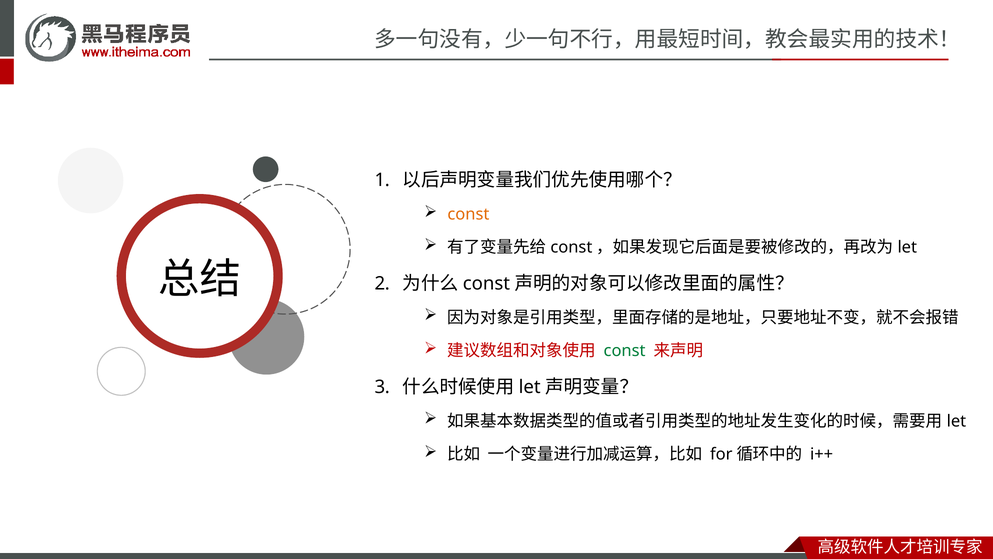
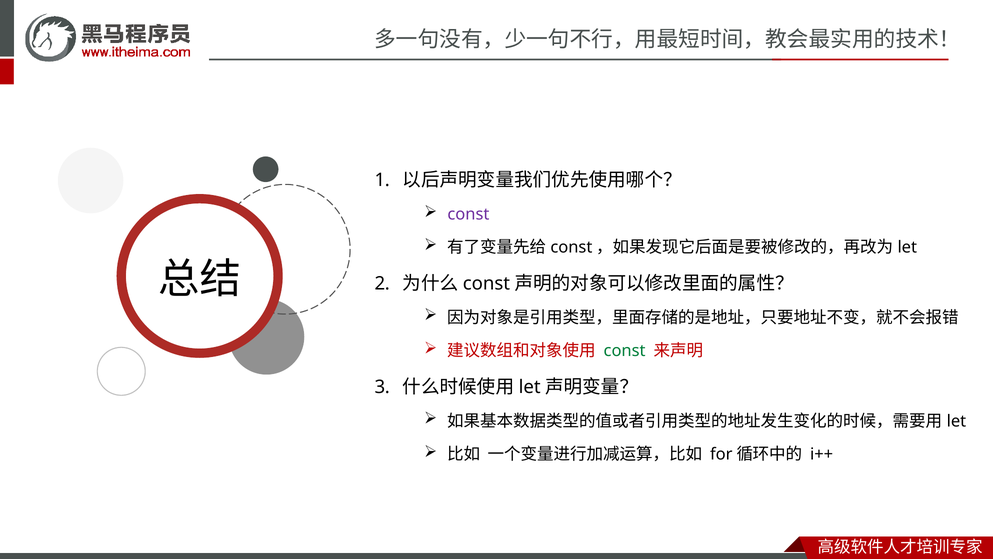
const colour: orange -> purple (468, 214)
